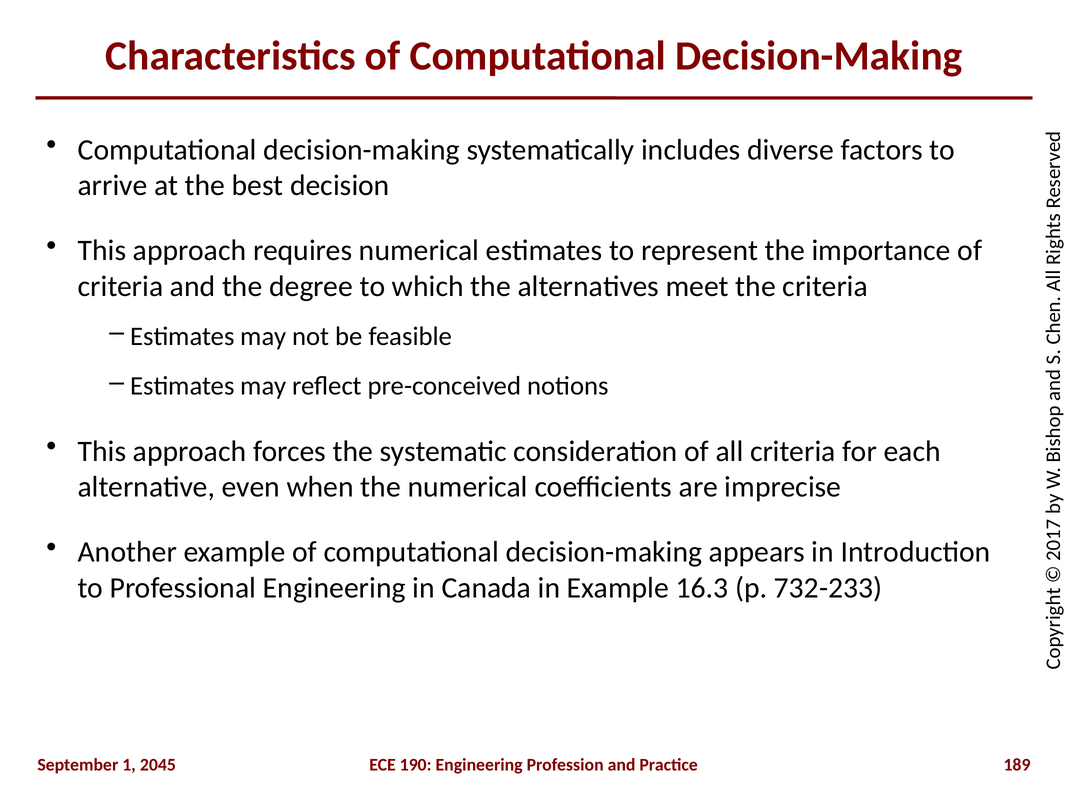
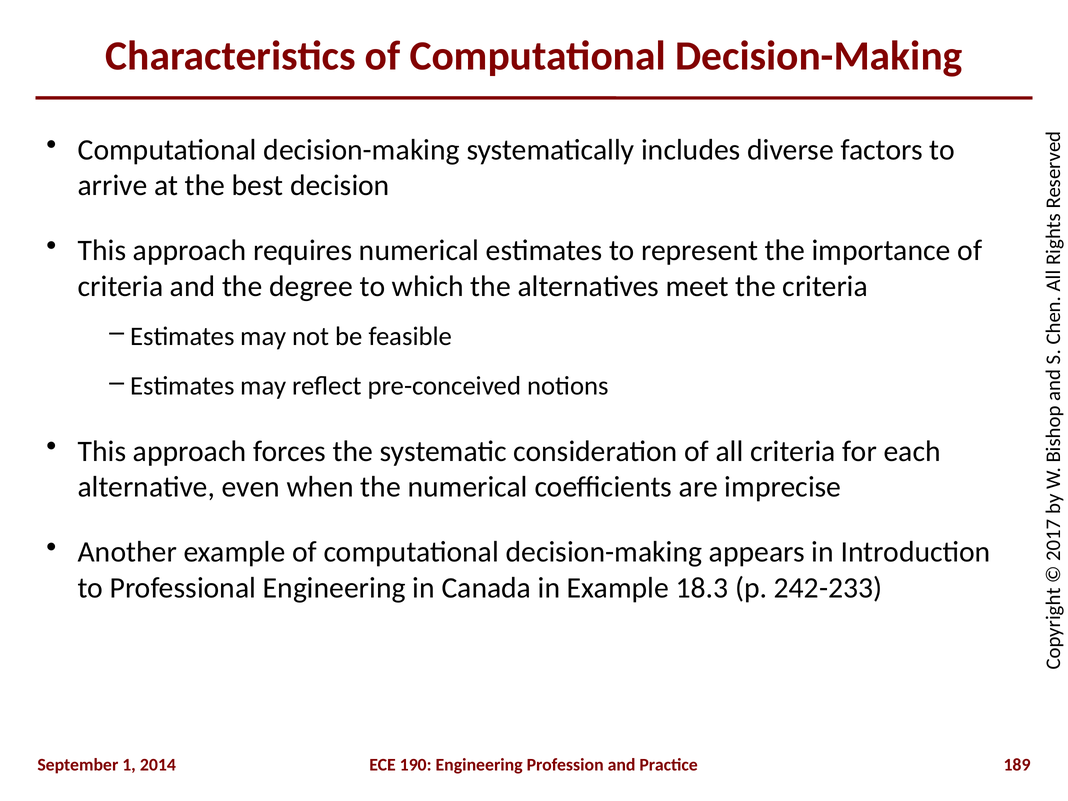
16.3: 16.3 -> 18.3 (702, 588)
732-233: 732-233 -> 242-233 (828, 588)
2045: 2045 -> 2014 (158, 765)
